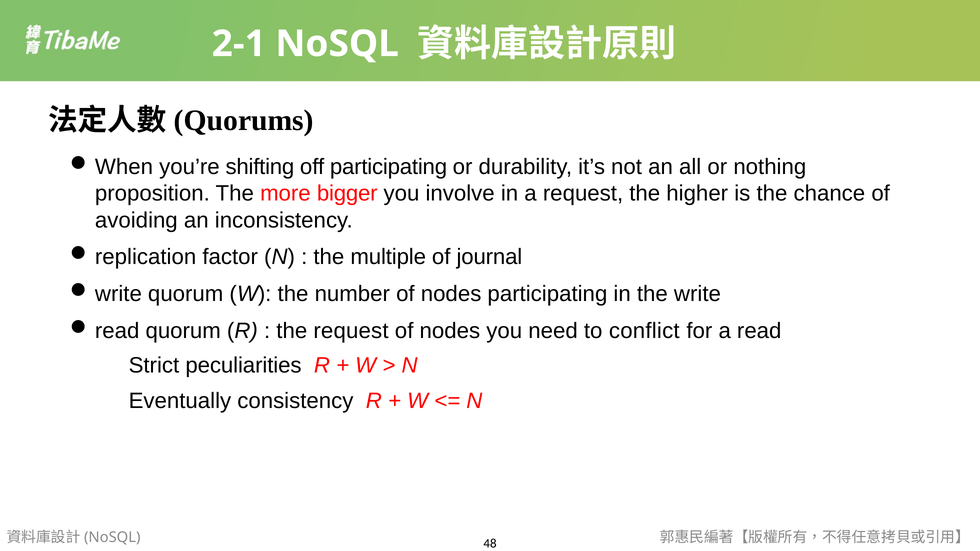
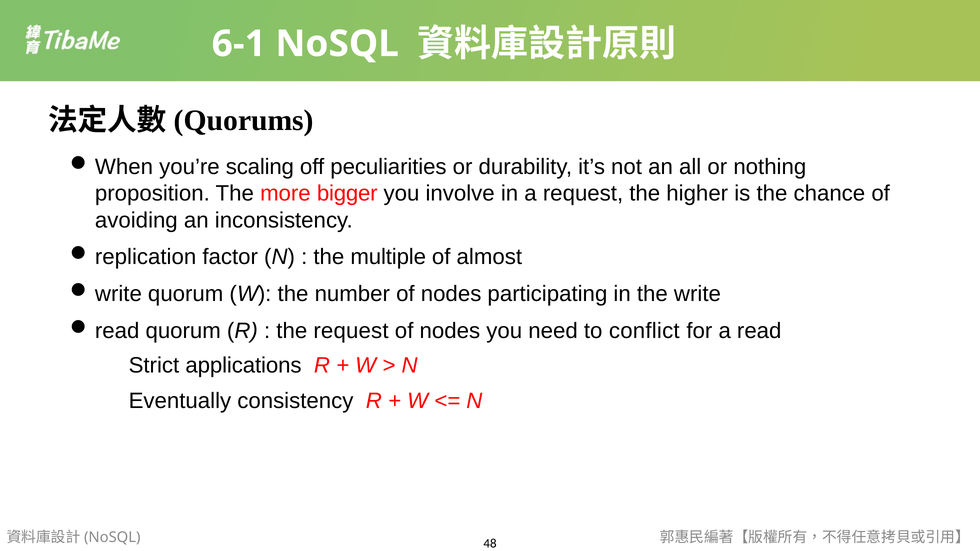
2-1: 2-1 -> 6-1 (239, 44)
shifting: shifting -> scaling (260, 167)
off participating: participating -> peculiarities (388, 167)
journal: journal -> almost (489, 257)
peculiarities: peculiarities -> applications (243, 366)
